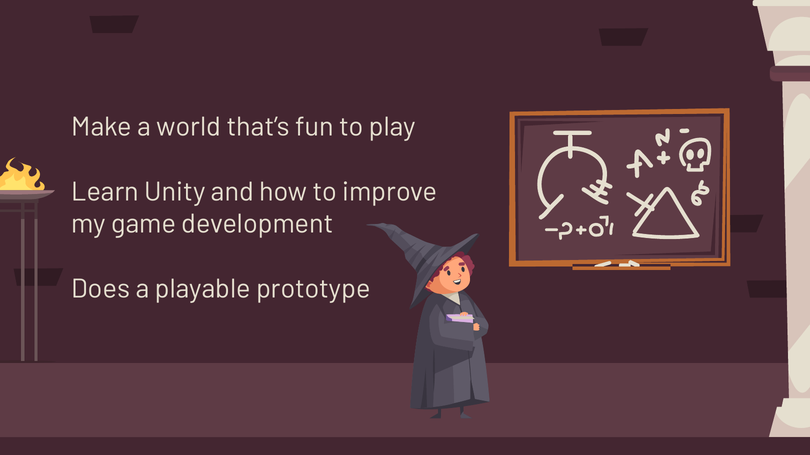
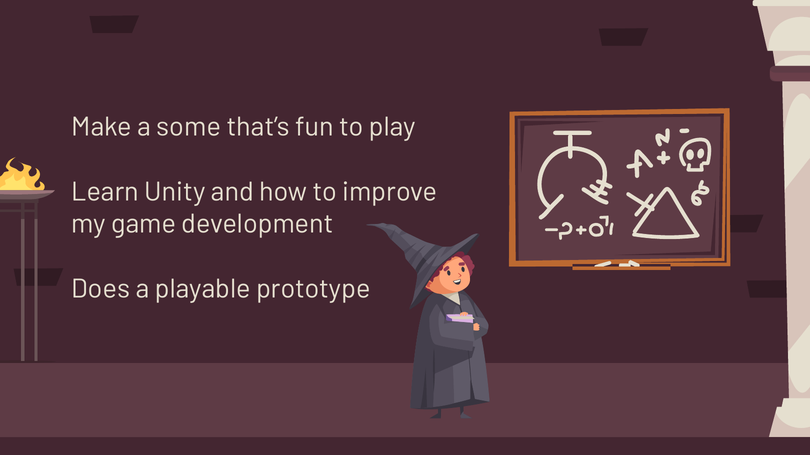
world: world -> some (189, 127)
